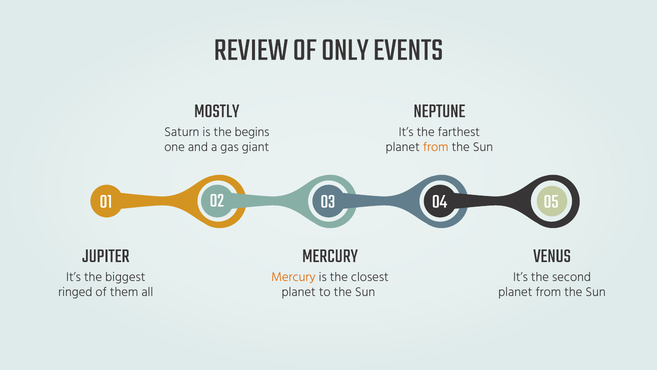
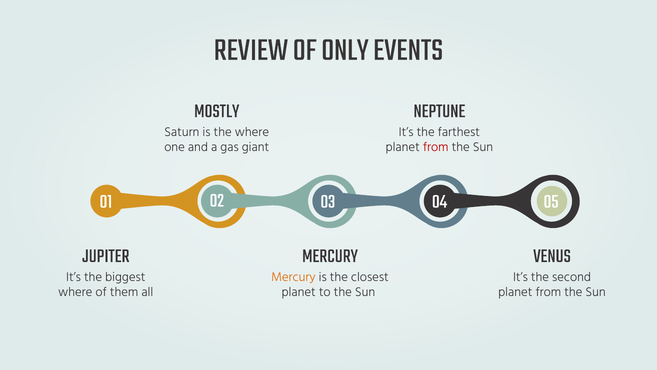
the begins: begins -> where (252, 132)
from colour: orange -> red (436, 147)
ringed: ringed -> where (75, 292)
